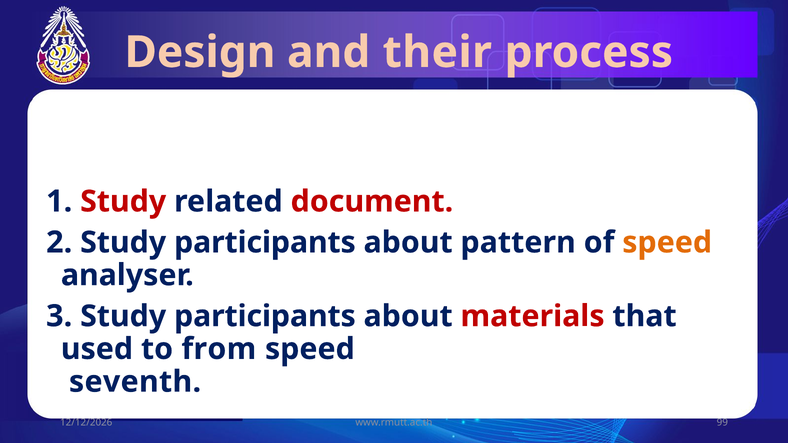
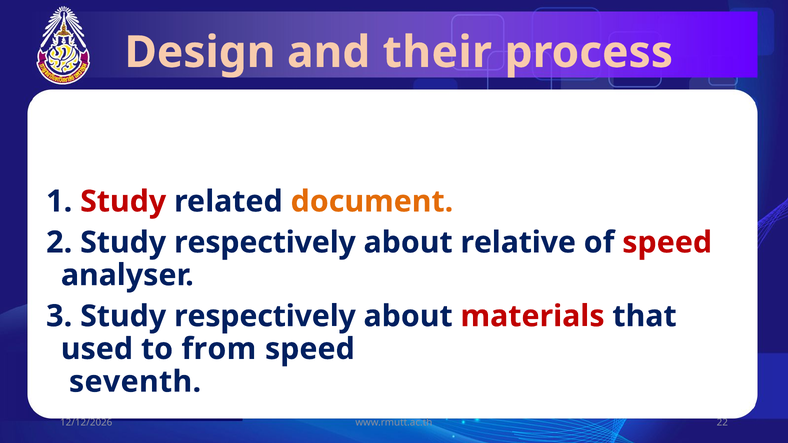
document colour: red -> orange (372, 202)
participants: participants -> respectively (265, 243)
pattern: pattern -> relative (518, 243)
speed colour: orange -> red (667, 243)
participants: participants -> respectively (265, 316)
99: 99 -> 22 (722, 423)
